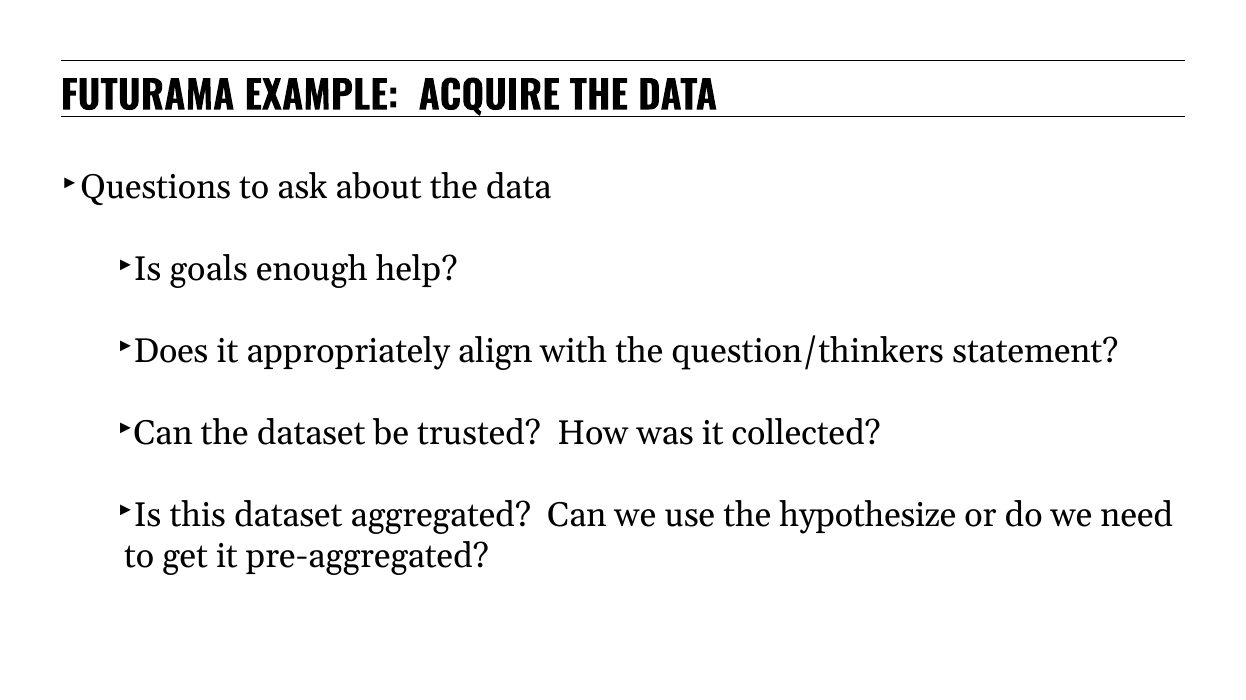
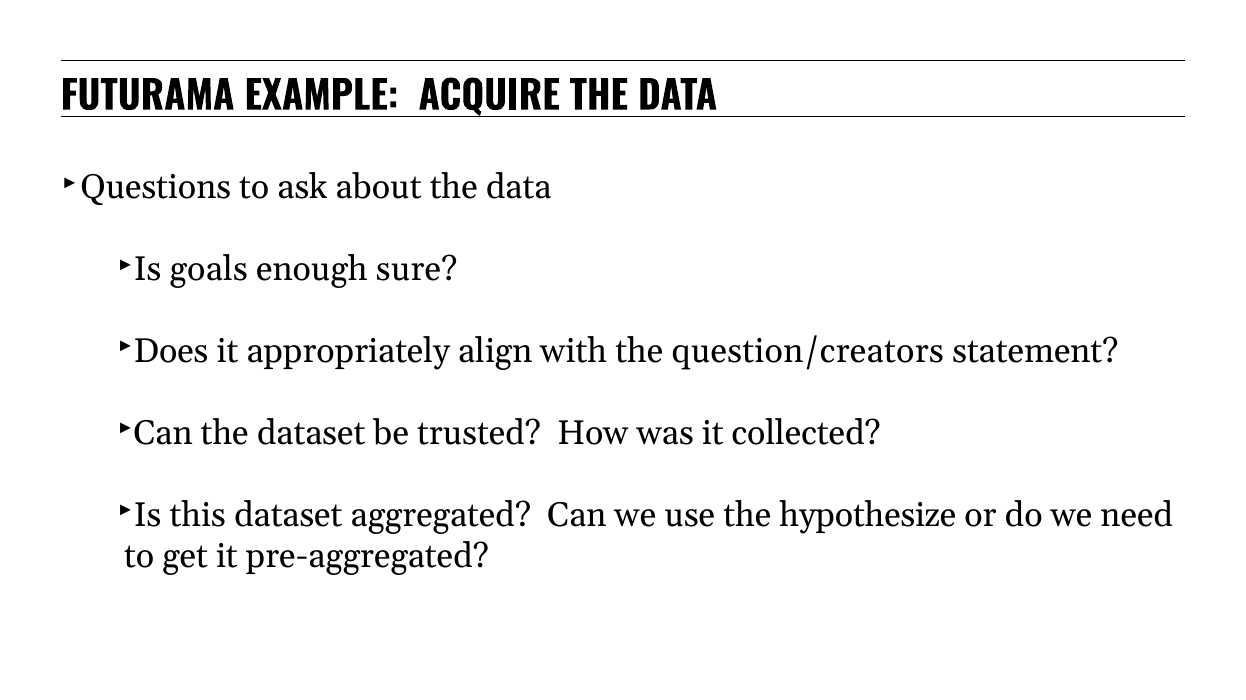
help: help -> sure (417, 269)
question/thinkers: question/thinkers -> question/creators (808, 351)
